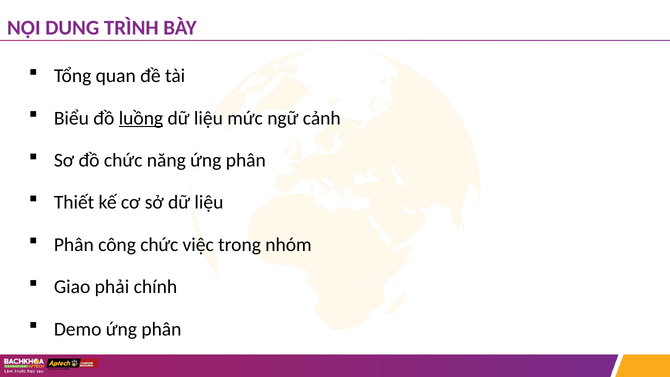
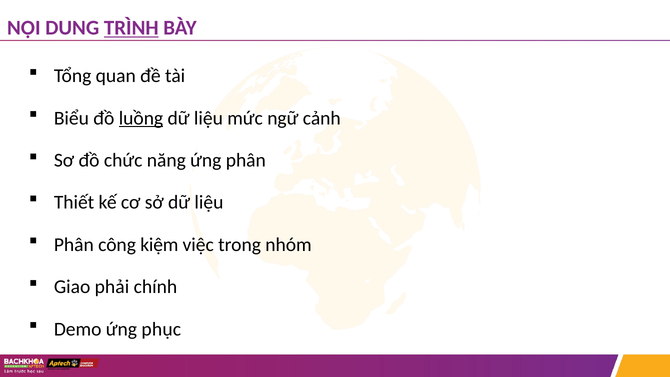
TRÌNH underline: none -> present (131, 28)
công chức: chức -> kiệm (159, 245)
Demo ứng phân: phân -> phục (161, 329)
